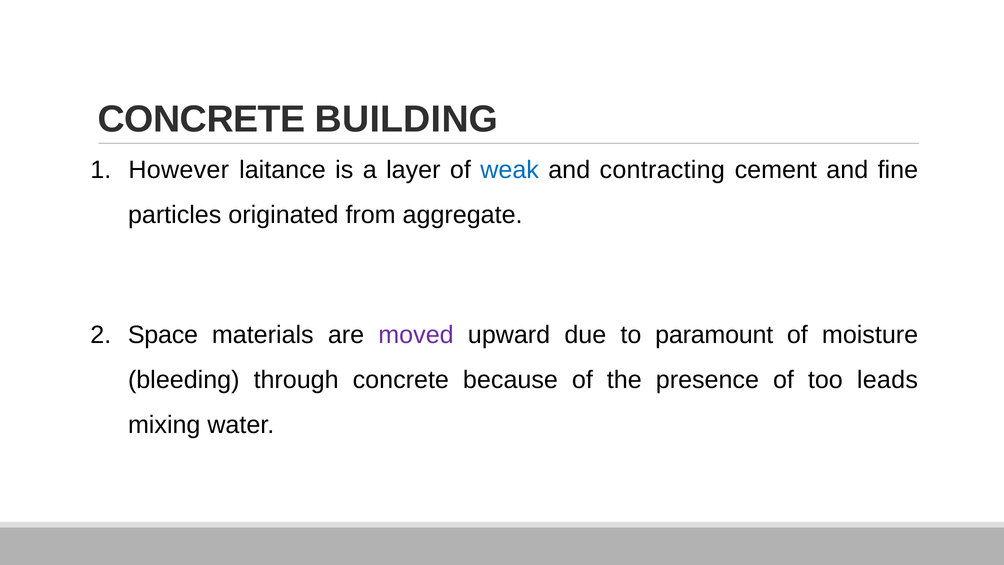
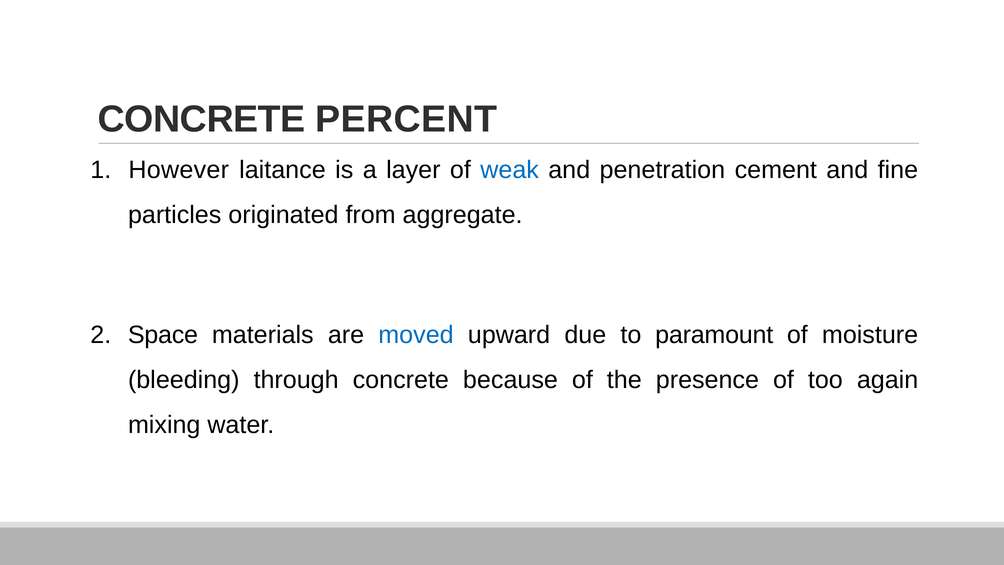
BUILDING: BUILDING -> PERCENT (406, 119)
contracting: contracting -> penetration (662, 170)
moved colour: purple -> blue (416, 335)
leads: leads -> again (888, 380)
